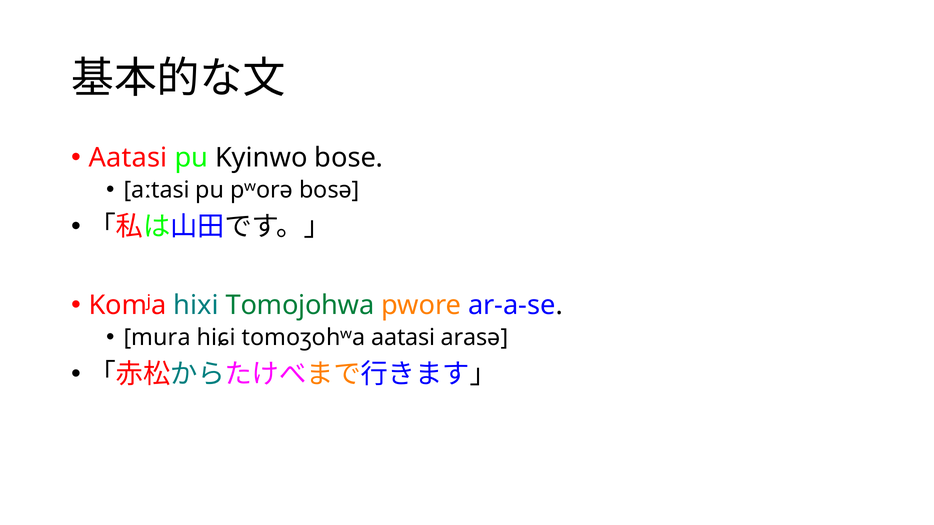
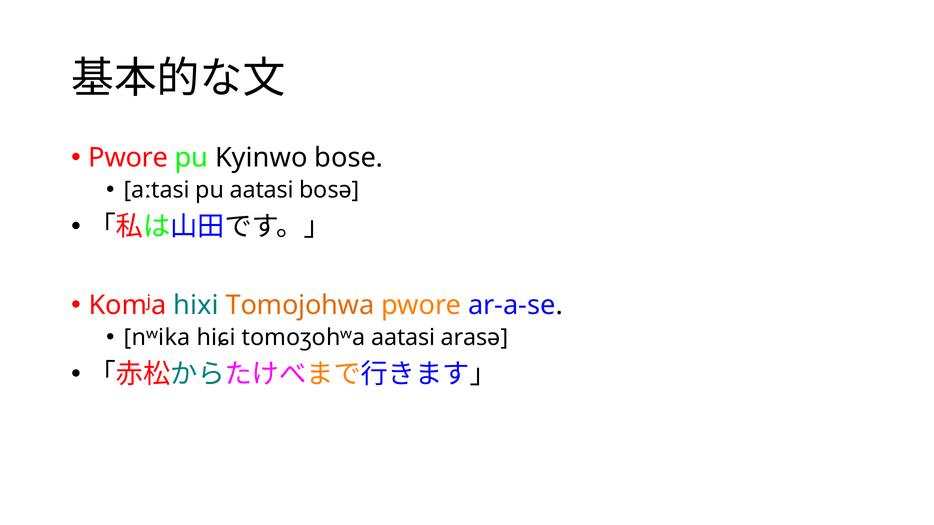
Aatasi: Aatasi -> Pwore (128, 158)
pu pʷorə: pʷorə -> aatasi (262, 190)
Tomojohwa colour: green -> orange (300, 305)
mura: mura -> nʷika (157, 338)
